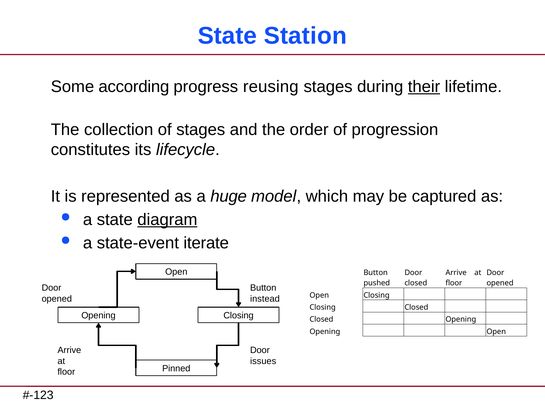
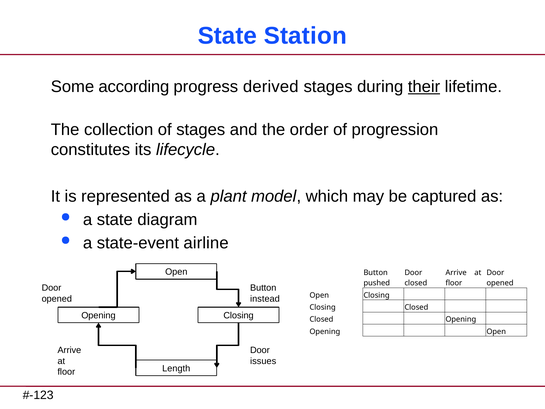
reusing: reusing -> derived (271, 86)
huge: huge -> plant (229, 196)
diagram underline: present -> none (167, 220)
iterate: iterate -> airline (206, 243)
Pinned: Pinned -> Length (176, 368)
